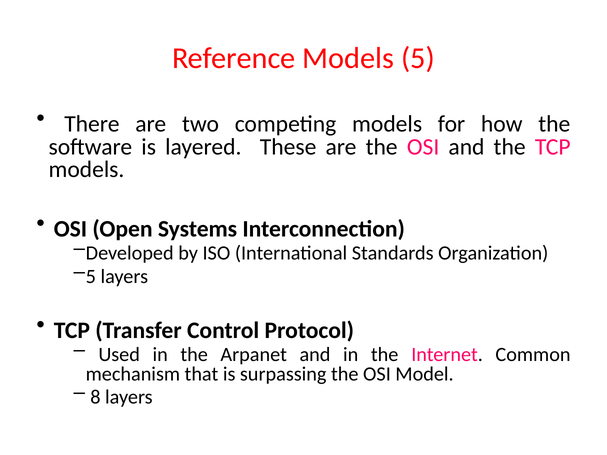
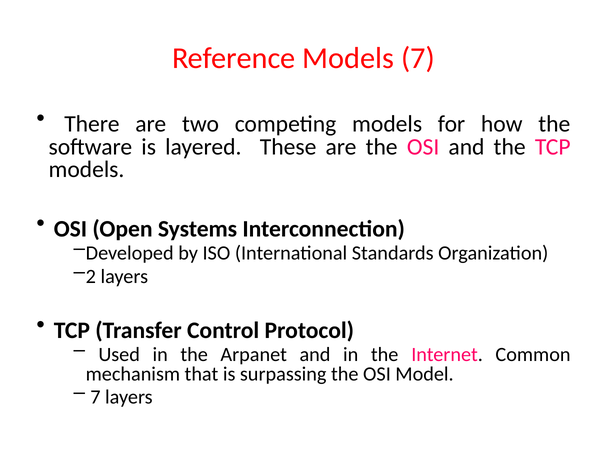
Models 5: 5 -> 7 (418, 58)
5: 5 -> 2 (91, 277)
8: 8 -> 7 (95, 398)
